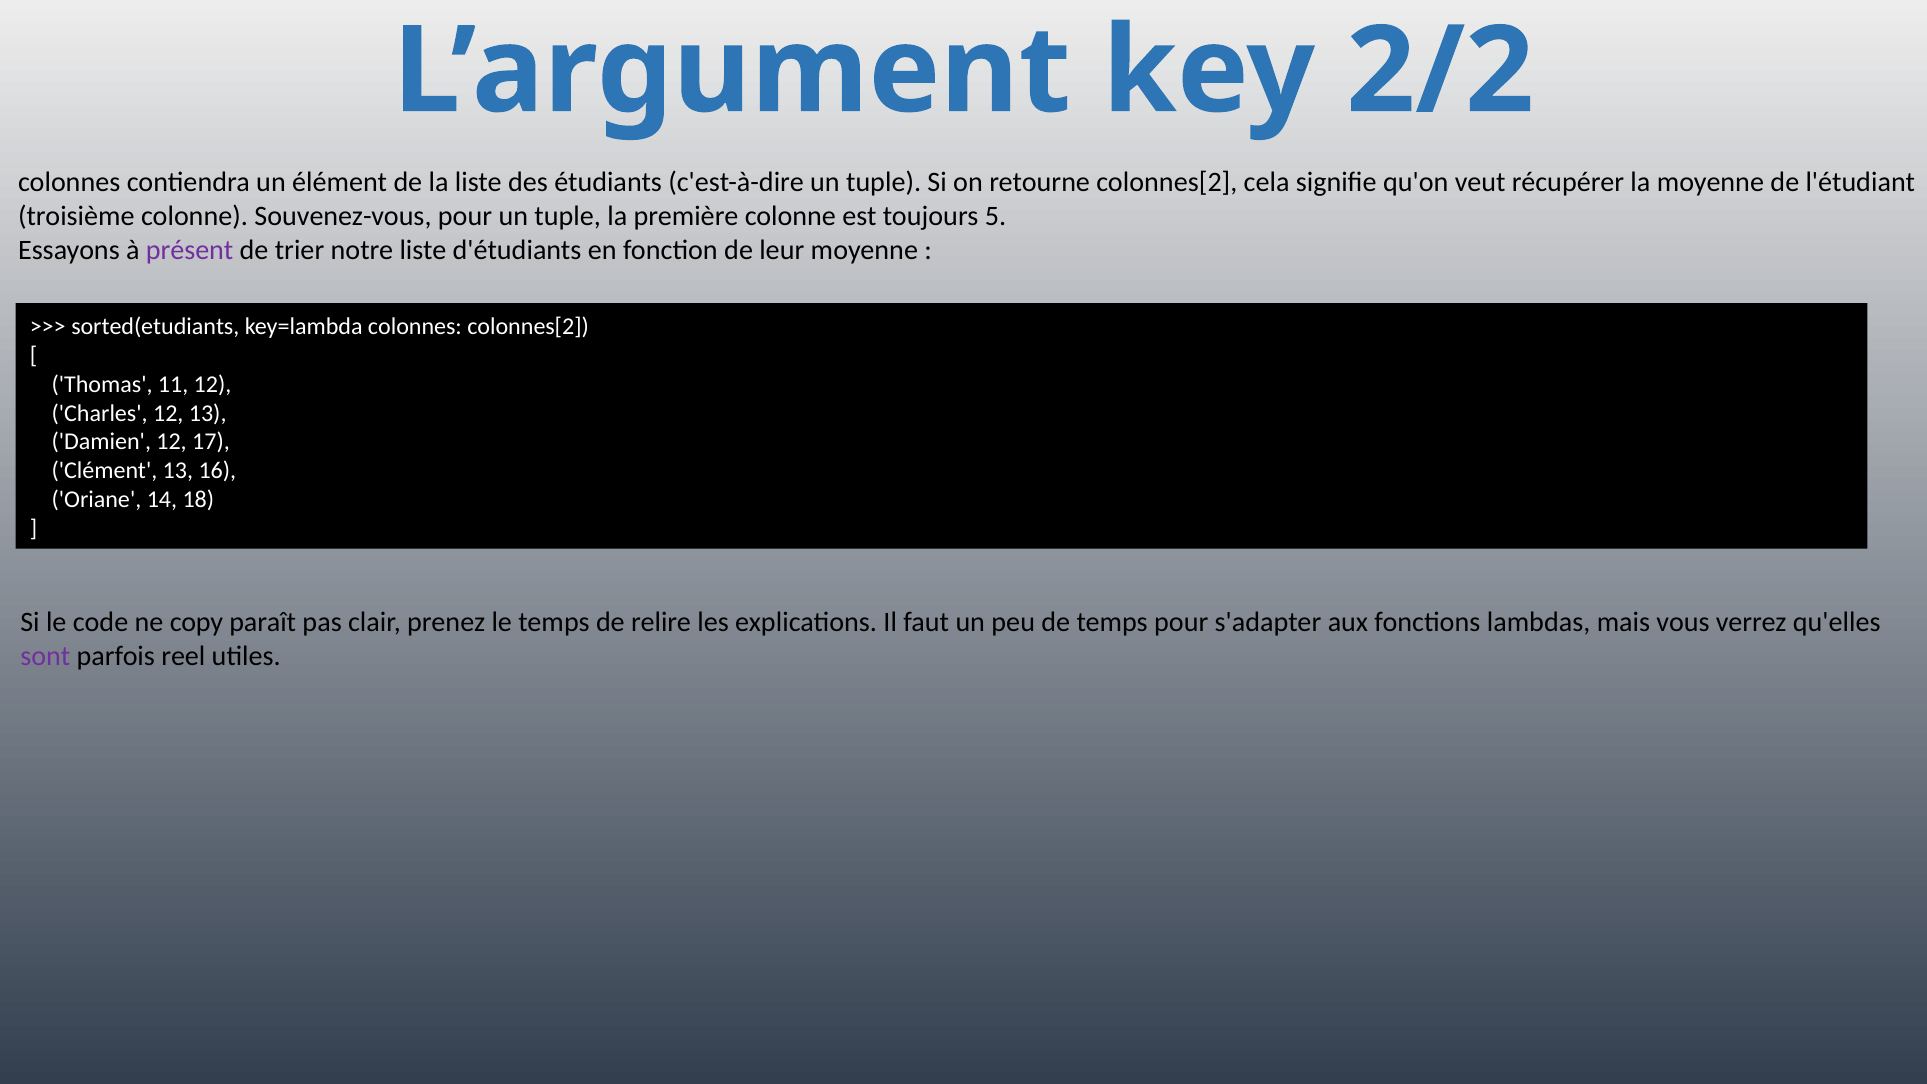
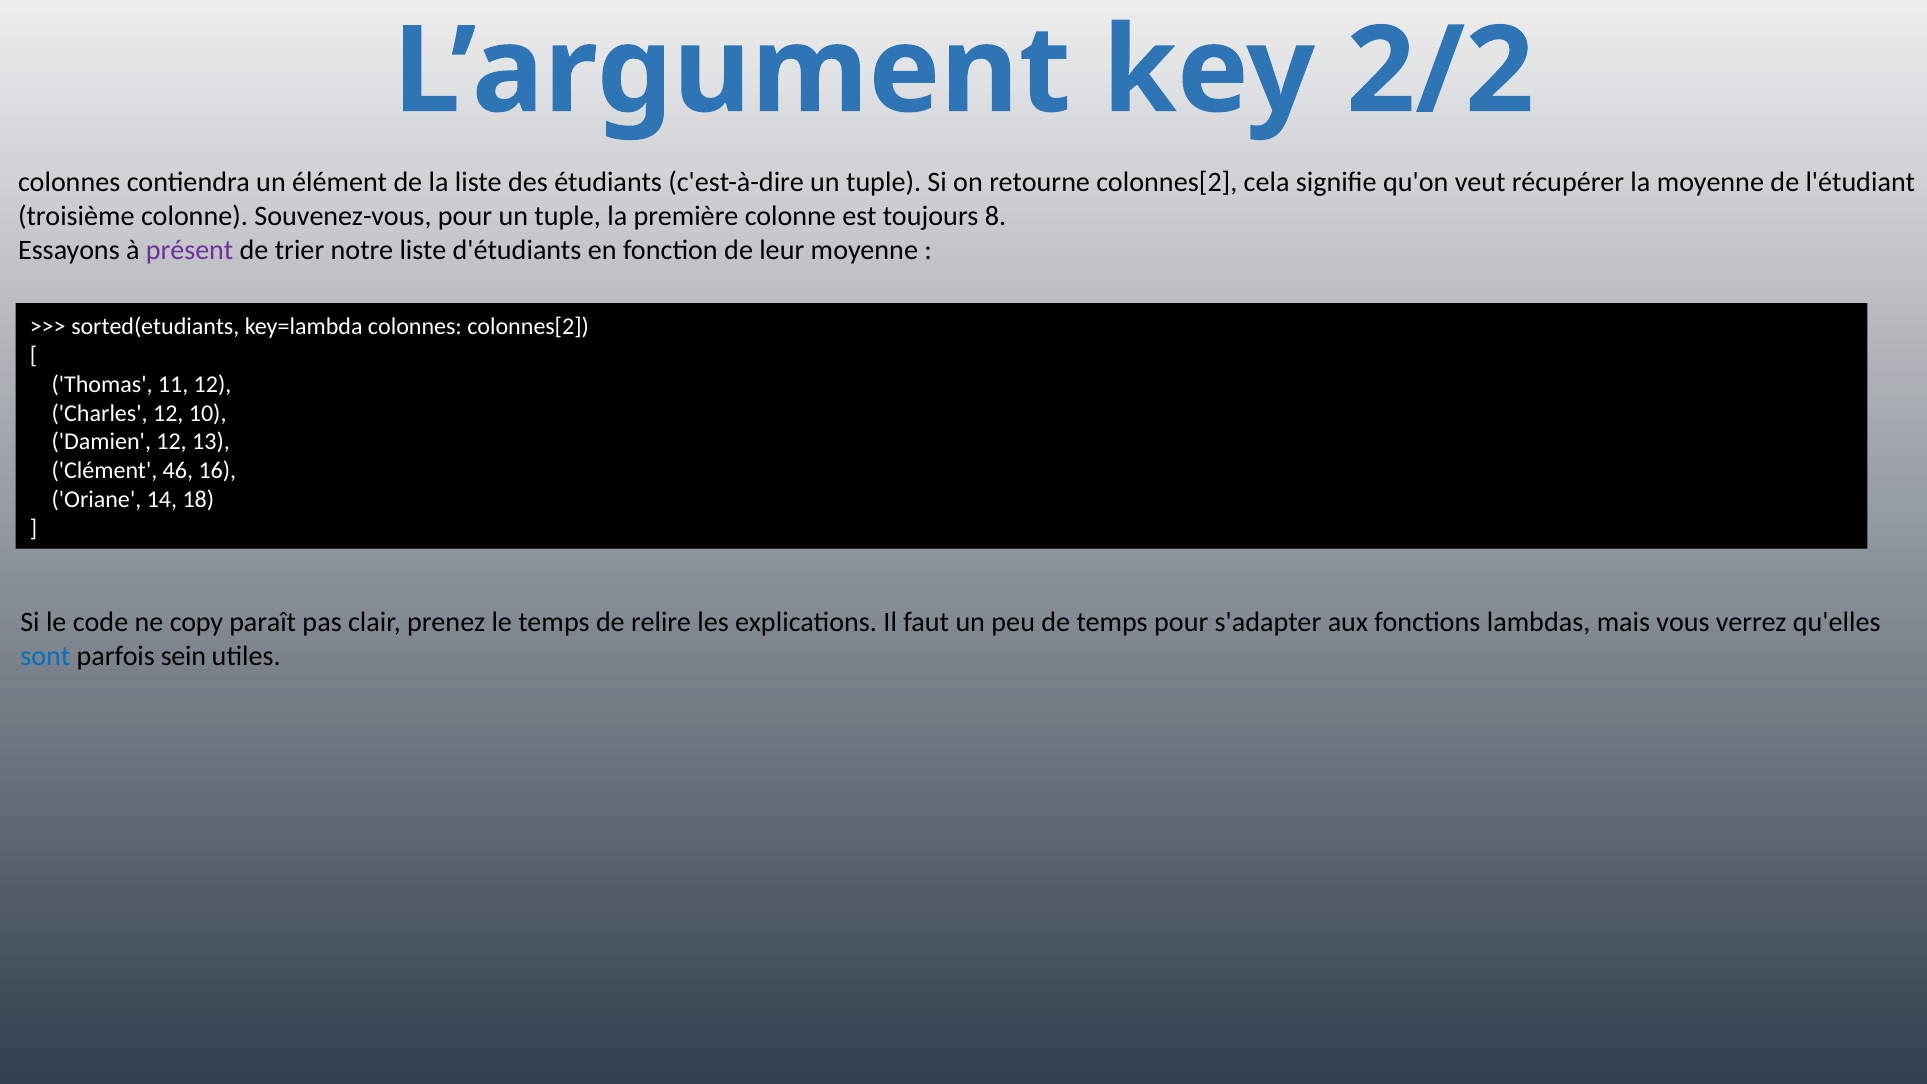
5: 5 -> 8 (996, 216)
12 13: 13 -> 10 (208, 413)
17: 17 -> 13 (211, 442)
Clément 13: 13 -> 46 (178, 471)
sont colour: purple -> blue (45, 656)
reel: reel -> sein (183, 656)
